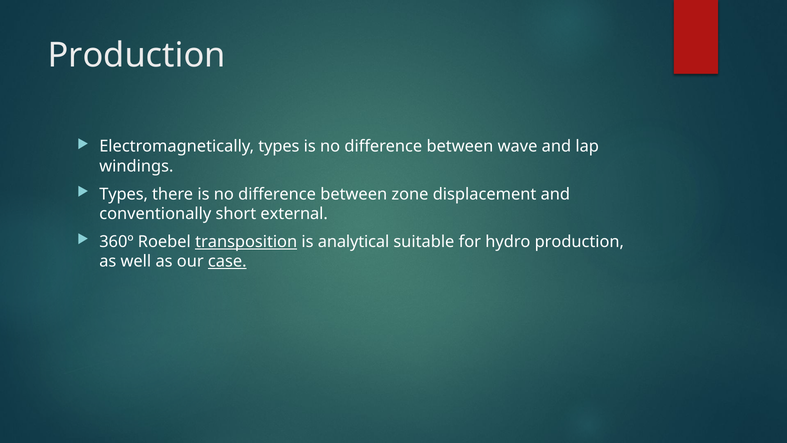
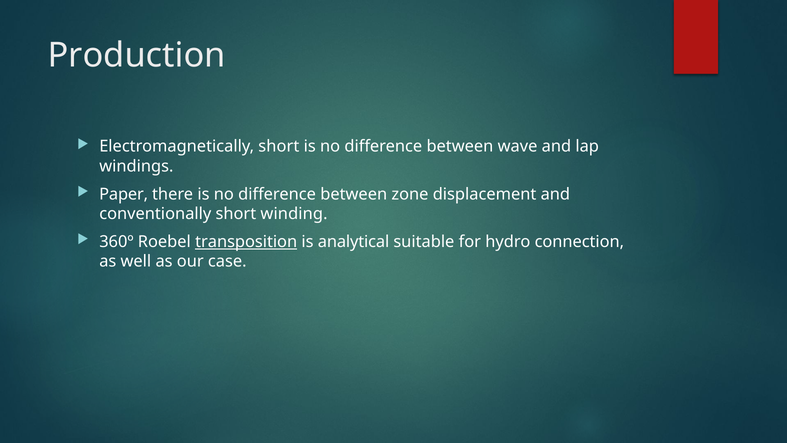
Electromagnetically types: types -> short (279, 146)
Types: Types -> Paper (124, 194)
external: external -> winding (294, 214)
hydro production: production -> connection (579, 242)
case underline: present -> none (227, 261)
